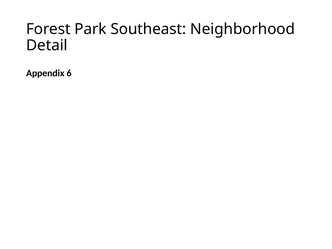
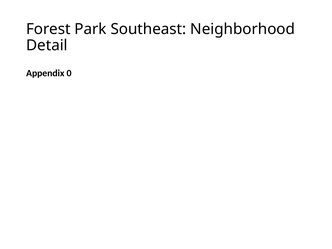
6: 6 -> 0 (69, 73)
